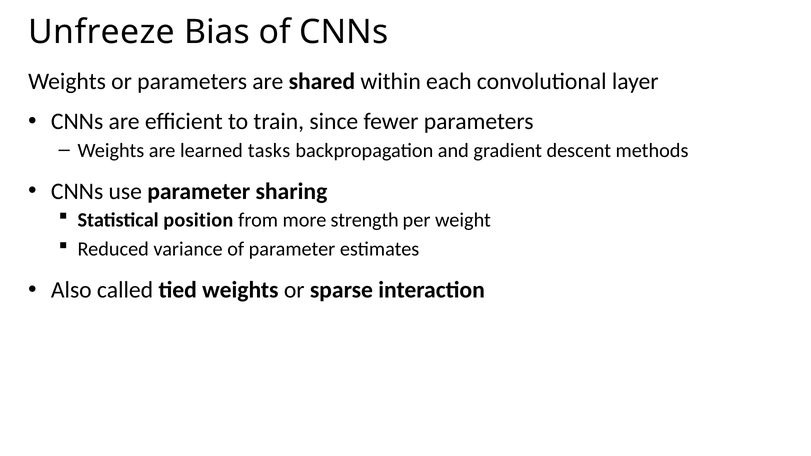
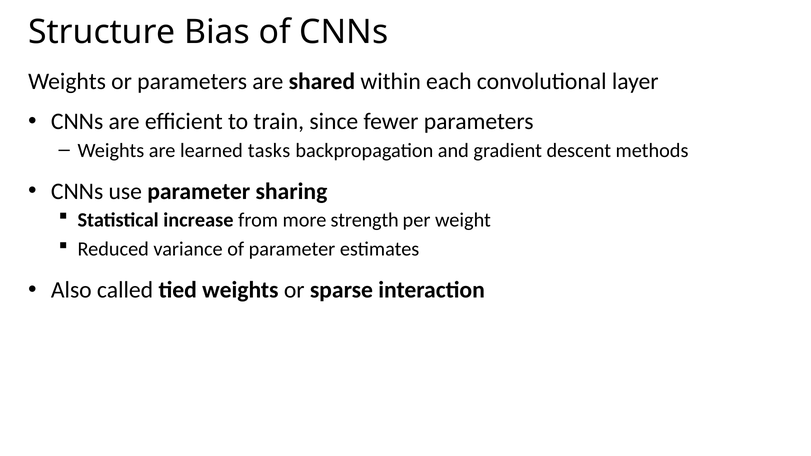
Unfreeze: Unfreeze -> Structure (102, 32)
position: position -> increase (198, 220)
